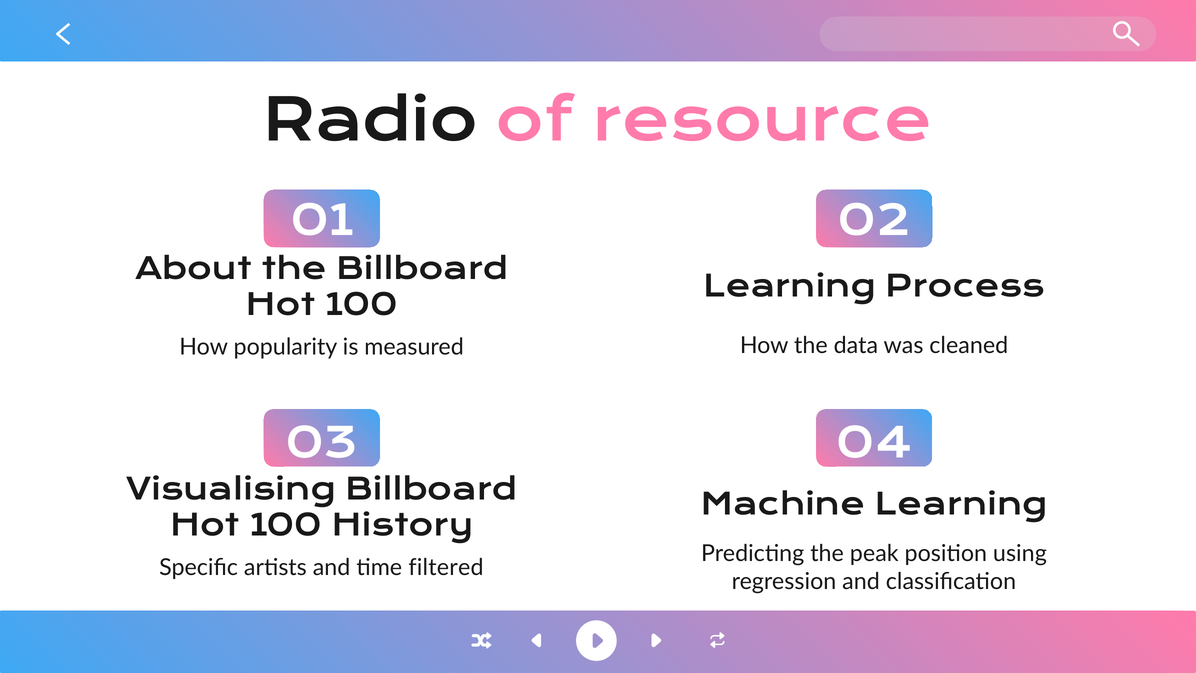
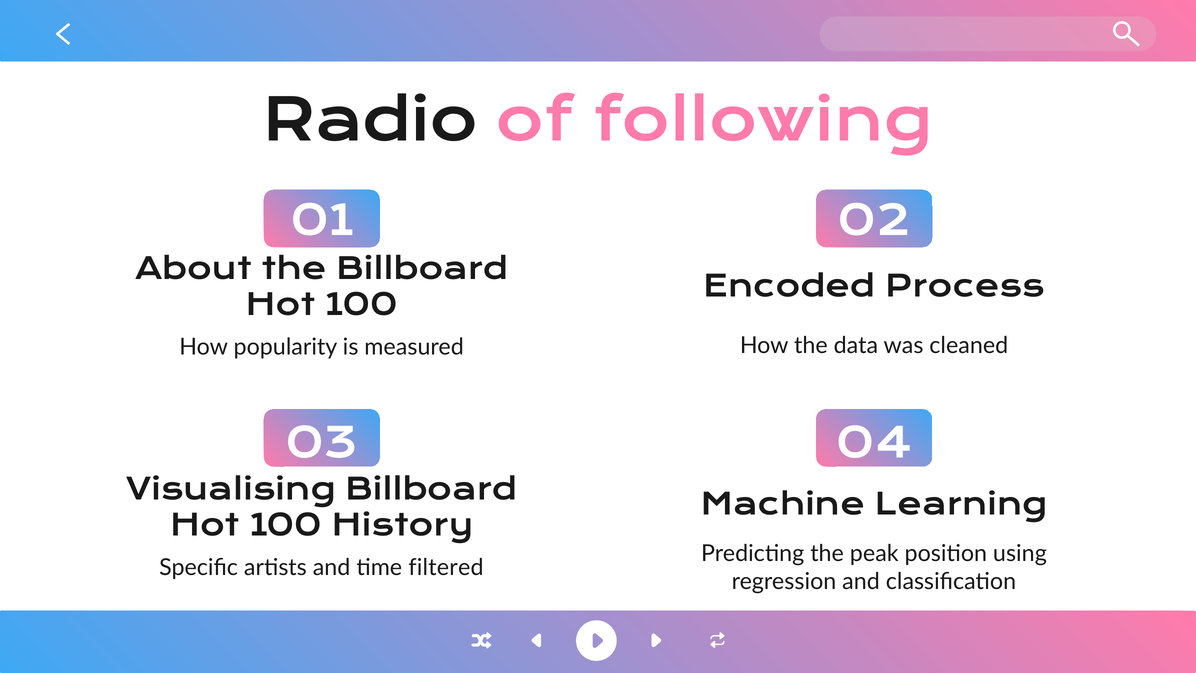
resource: resource -> following (762, 121)
Learning: Learning -> Encoded (789, 287)
